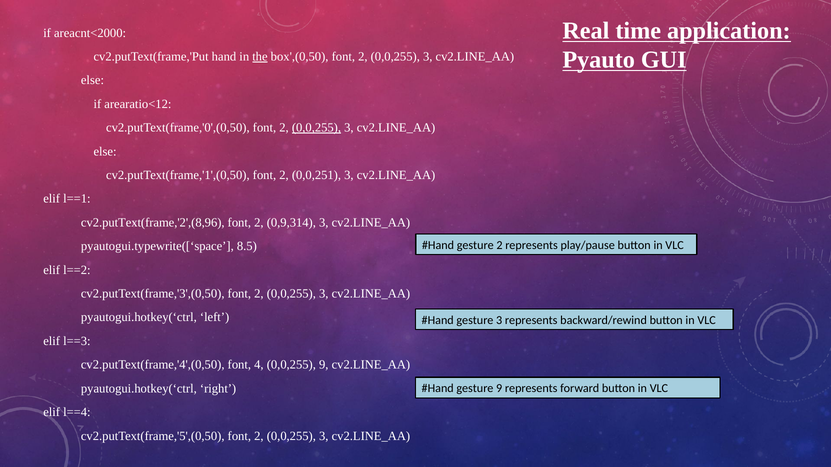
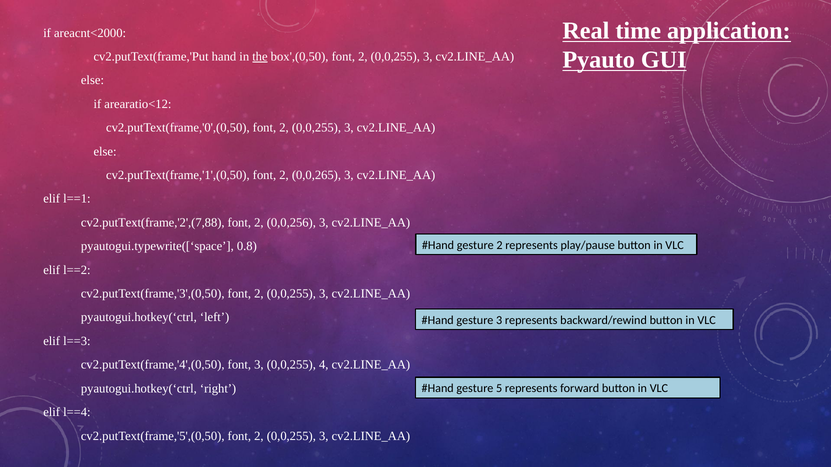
0,0,255 underline: present -> none (316, 128)
0,0,251: 0,0,251 -> 0,0,265 (316, 175)
cv2.putText(frame,'2',(8,96: cv2.putText(frame,'2',(8,96 -> cv2.putText(frame,'2',(7,88 (153, 223)
0,9,314: 0,9,314 -> 0,0,256 (291, 223)
8.5: 8.5 -> 0.8 (247, 246)
font 4: 4 -> 3 (259, 365)
0,0,255 9: 9 -> 4 (324, 365)
gesture 9: 9 -> 5 (499, 389)
